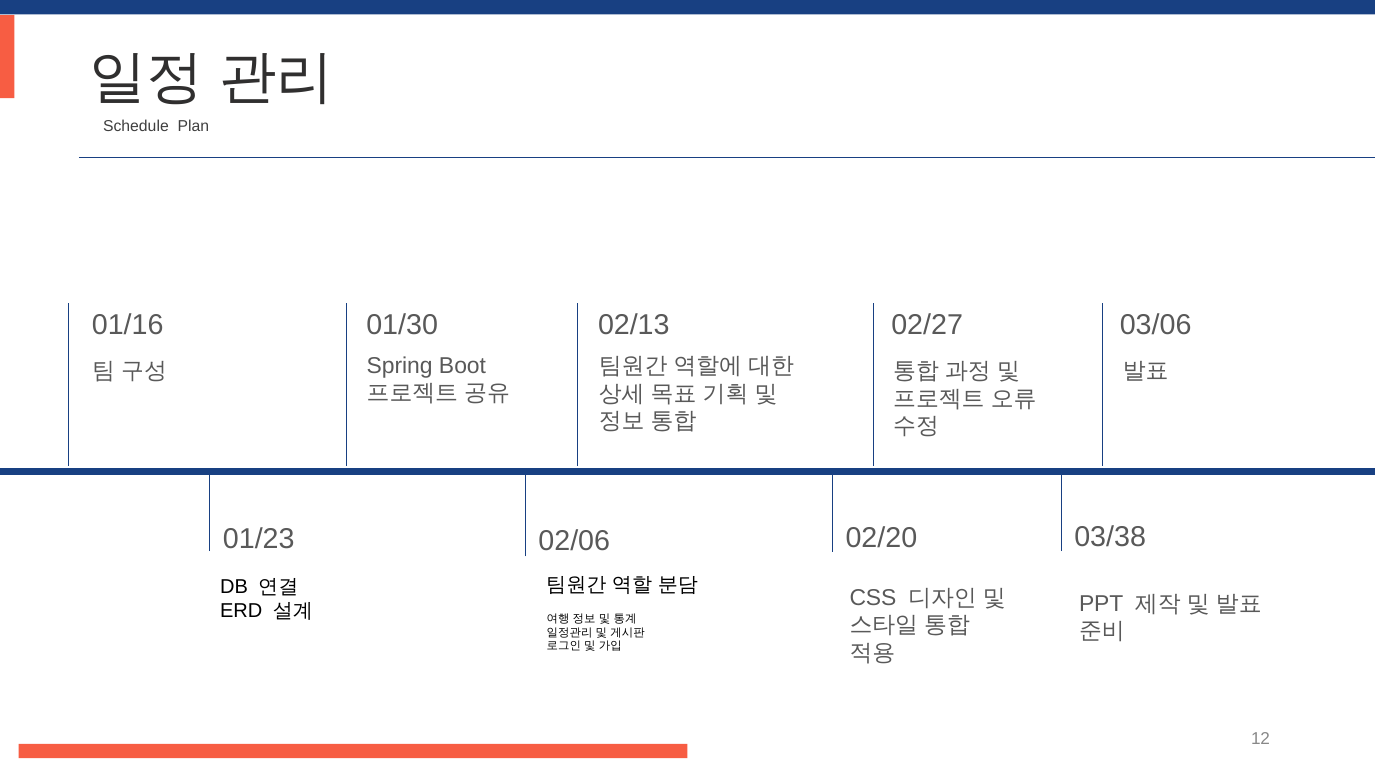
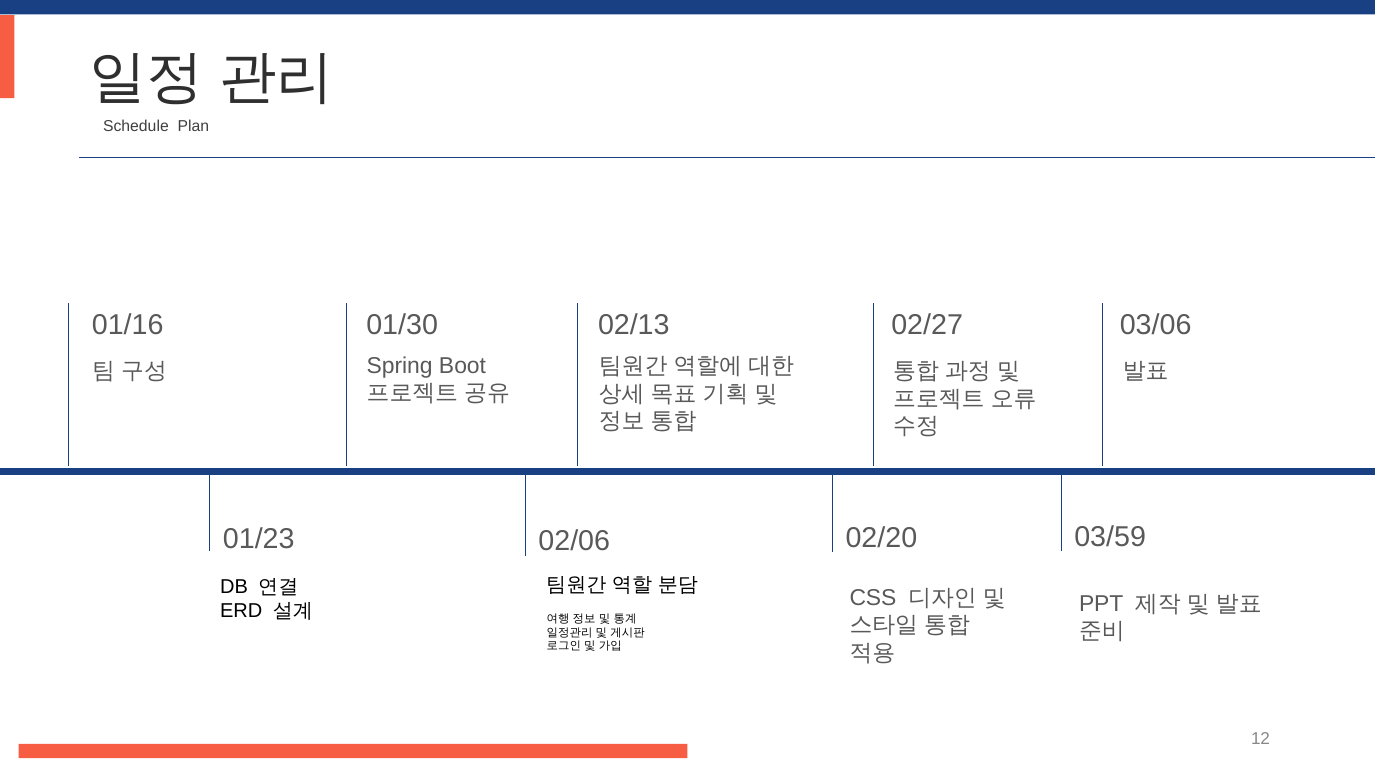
03/38: 03/38 -> 03/59 (1110, 537)
